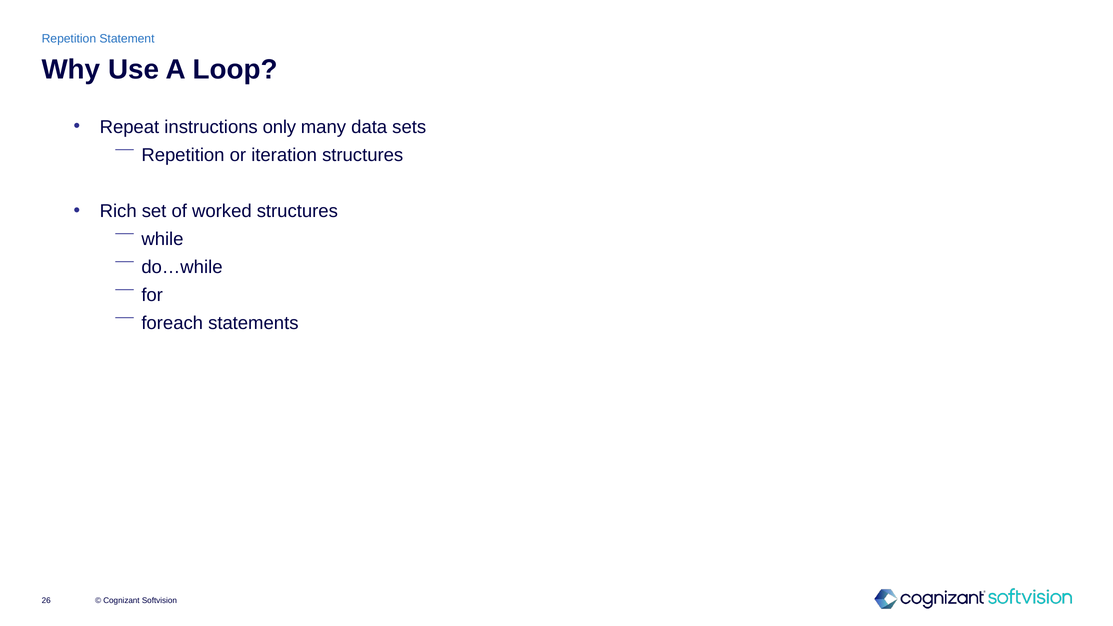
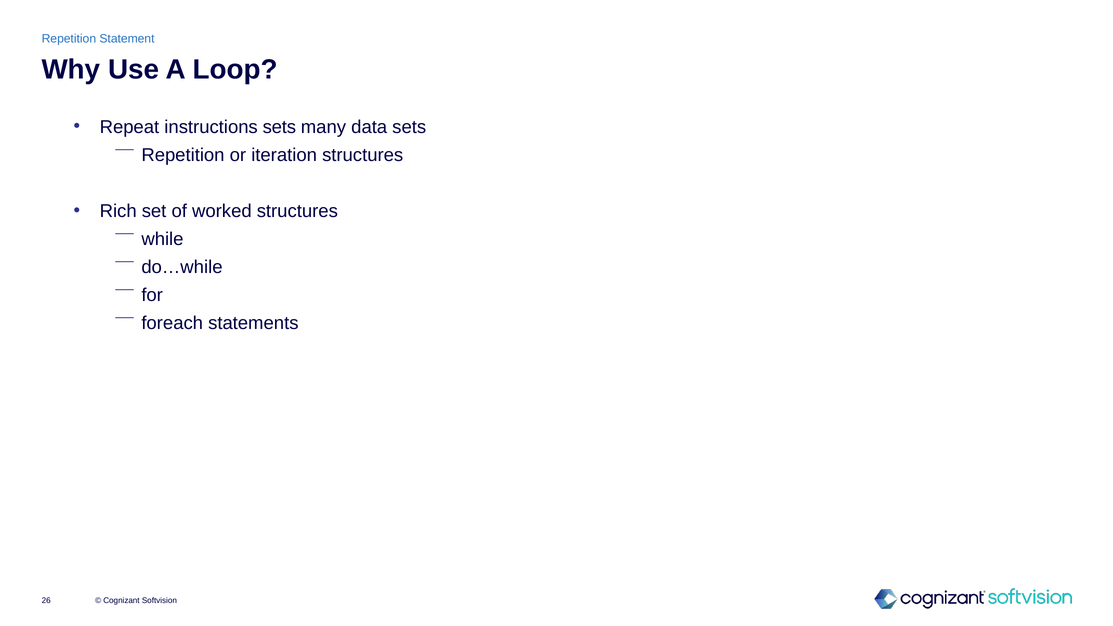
instructions only: only -> sets (279, 127)
